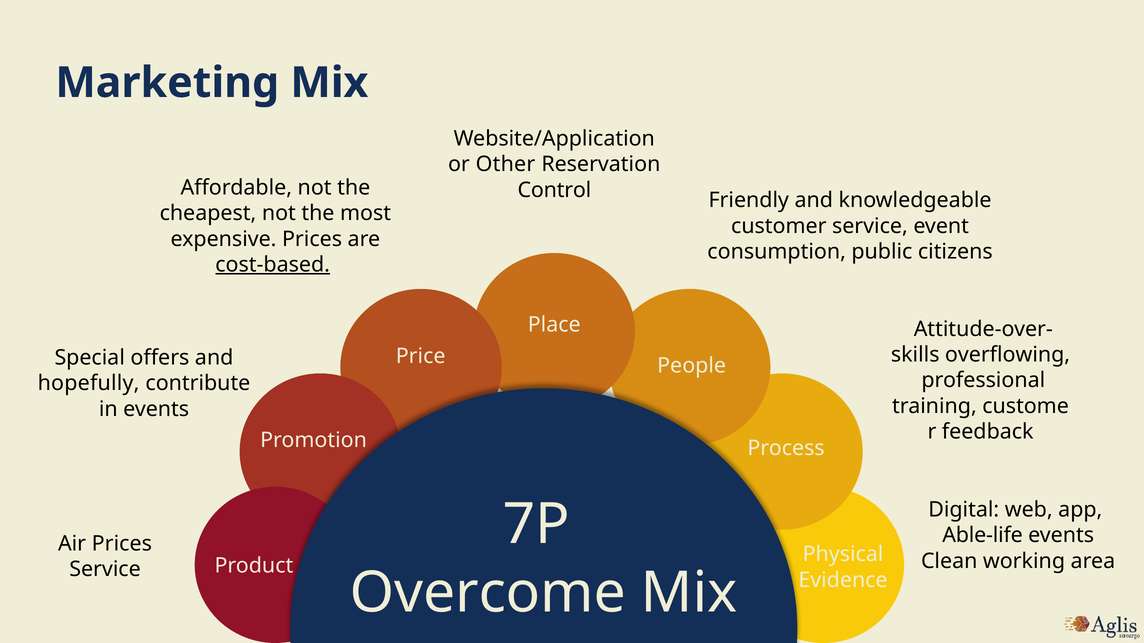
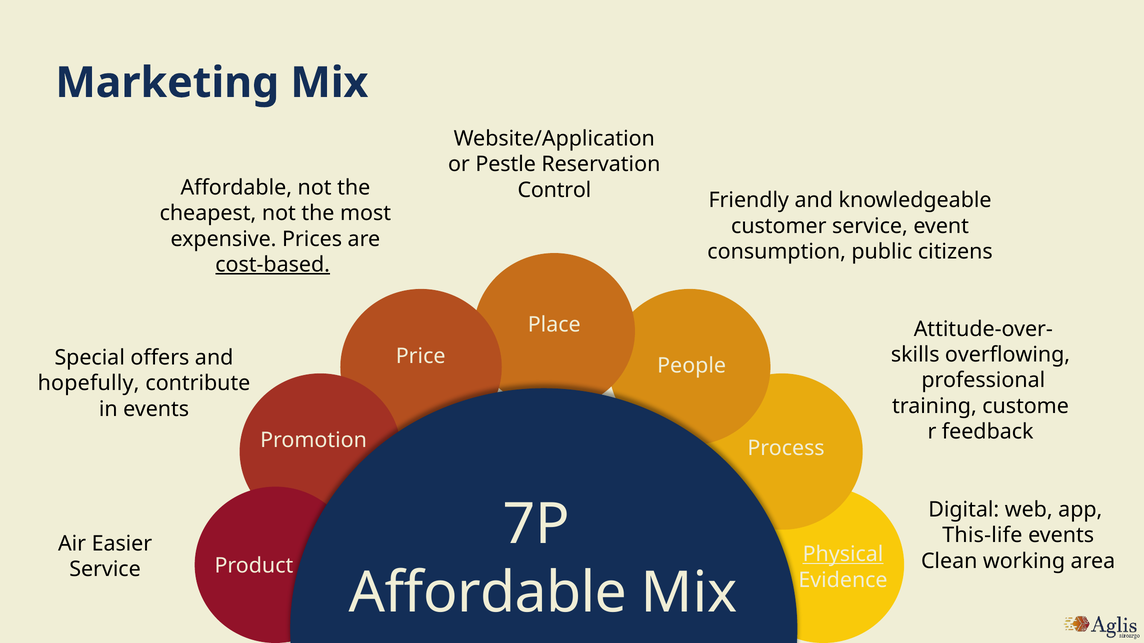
Other: Other -> Pestle (506, 165)
Able-life: Able-life -> This-life (982, 536)
Air Prices: Prices -> Easier (122, 544)
Physical underline: none -> present (843, 555)
Overcome: Overcome -> Affordable (488, 593)
